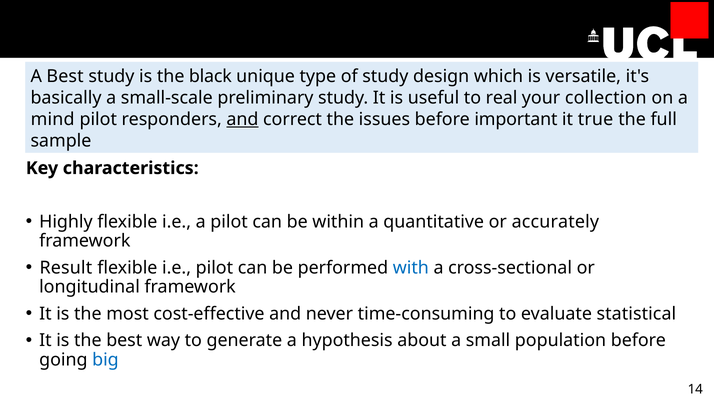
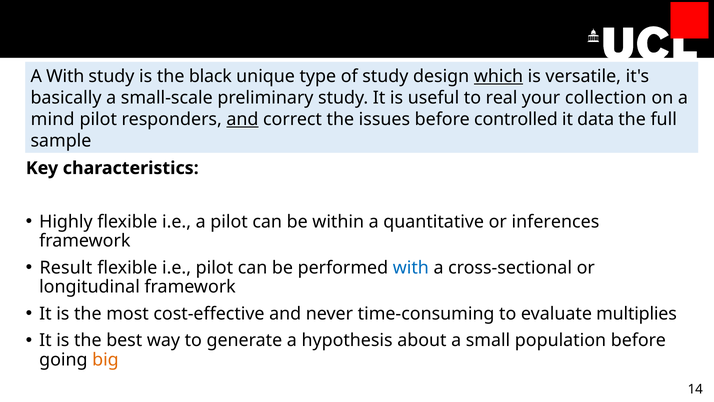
A Best: Best -> With (65, 76)
which underline: none -> present (498, 76)
important: important -> controlled (516, 119)
true: true -> data (596, 119)
accurately: accurately -> inferences (555, 221)
statistical: statistical -> multiplies (637, 313)
big colour: blue -> orange (105, 359)
